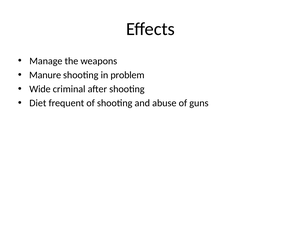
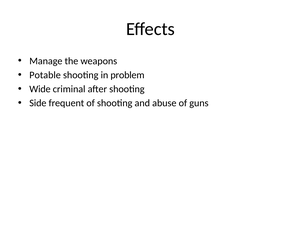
Manure: Manure -> Potable (45, 75)
Diet: Diet -> Side (38, 103)
